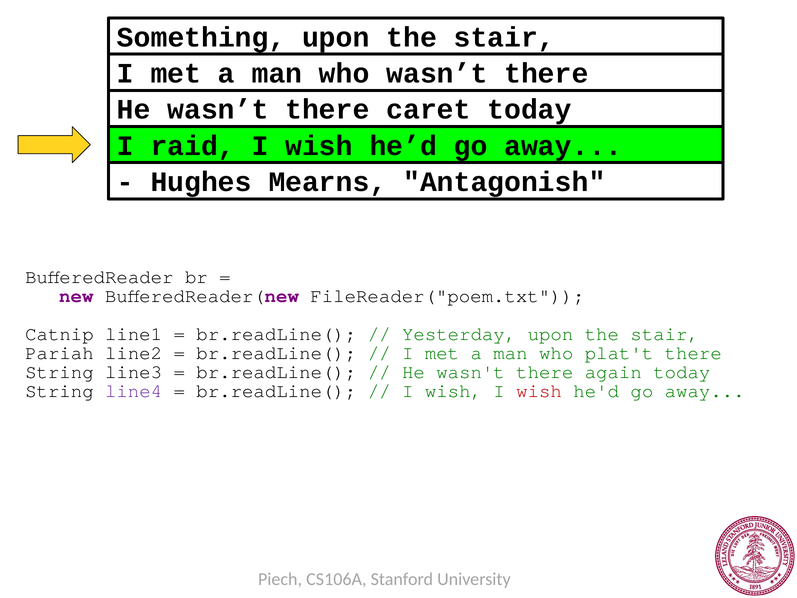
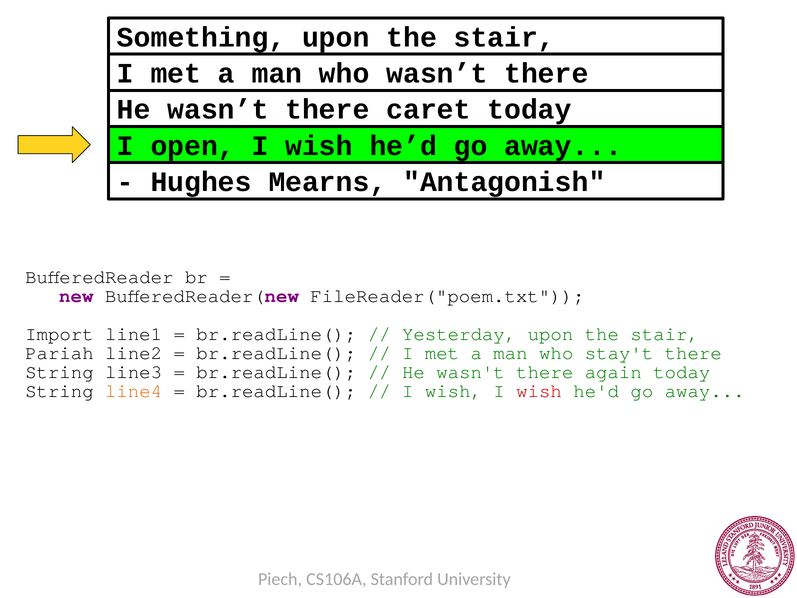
raid: raid -> open (193, 146)
Catnip: Catnip -> Import (59, 334)
plat't: plat't -> stay't (619, 353)
line4 colour: purple -> orange (134, 391)
